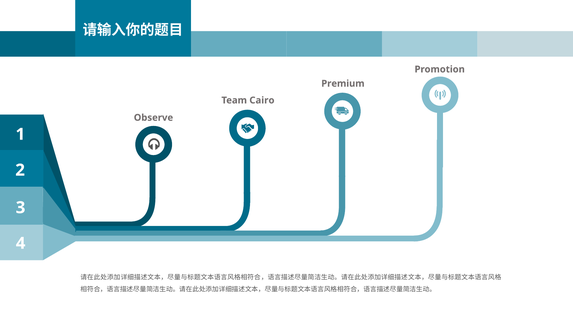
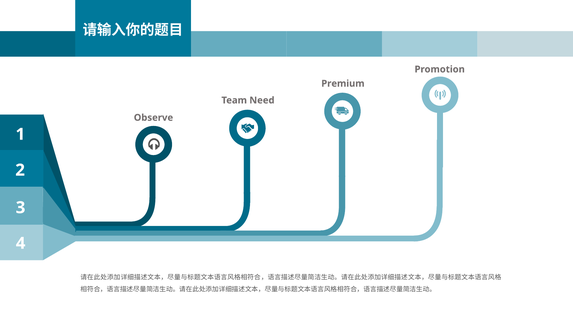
Cairo: Cairo -> Need (262, 100)
